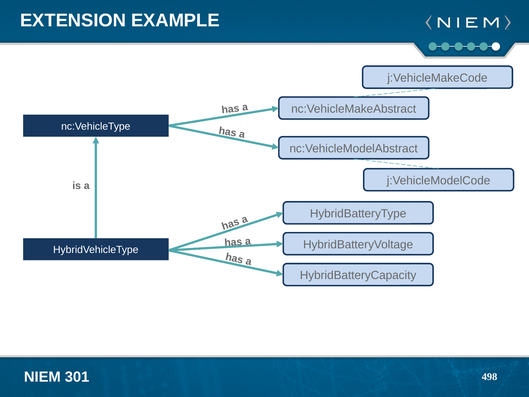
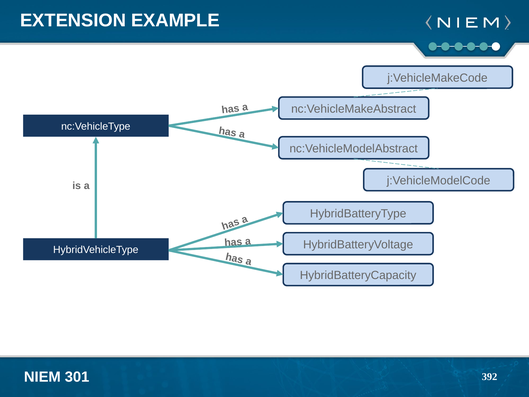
498: 498 -> 392 (490, 376)
